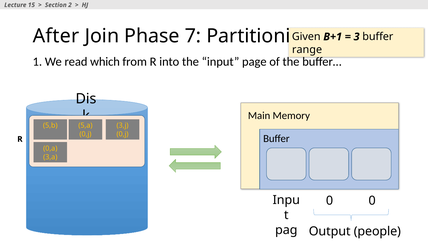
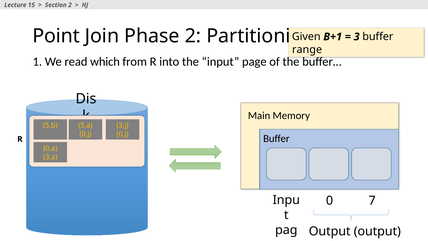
After: After -> Point (56, 36)
Phase 7: 7 -> 2 (193, 36)
0 0: 0 -> 7 (372, 200)
Output people: people -> output (377, 231)
